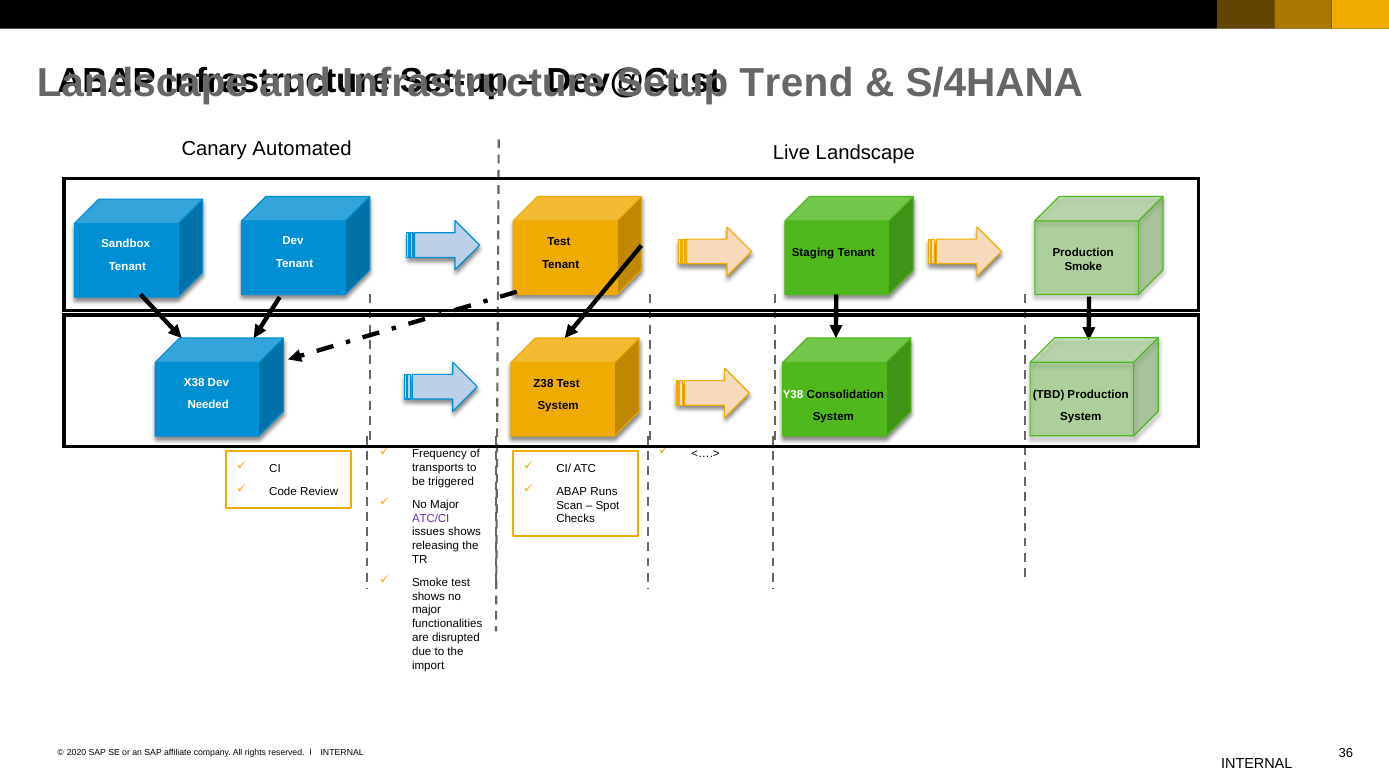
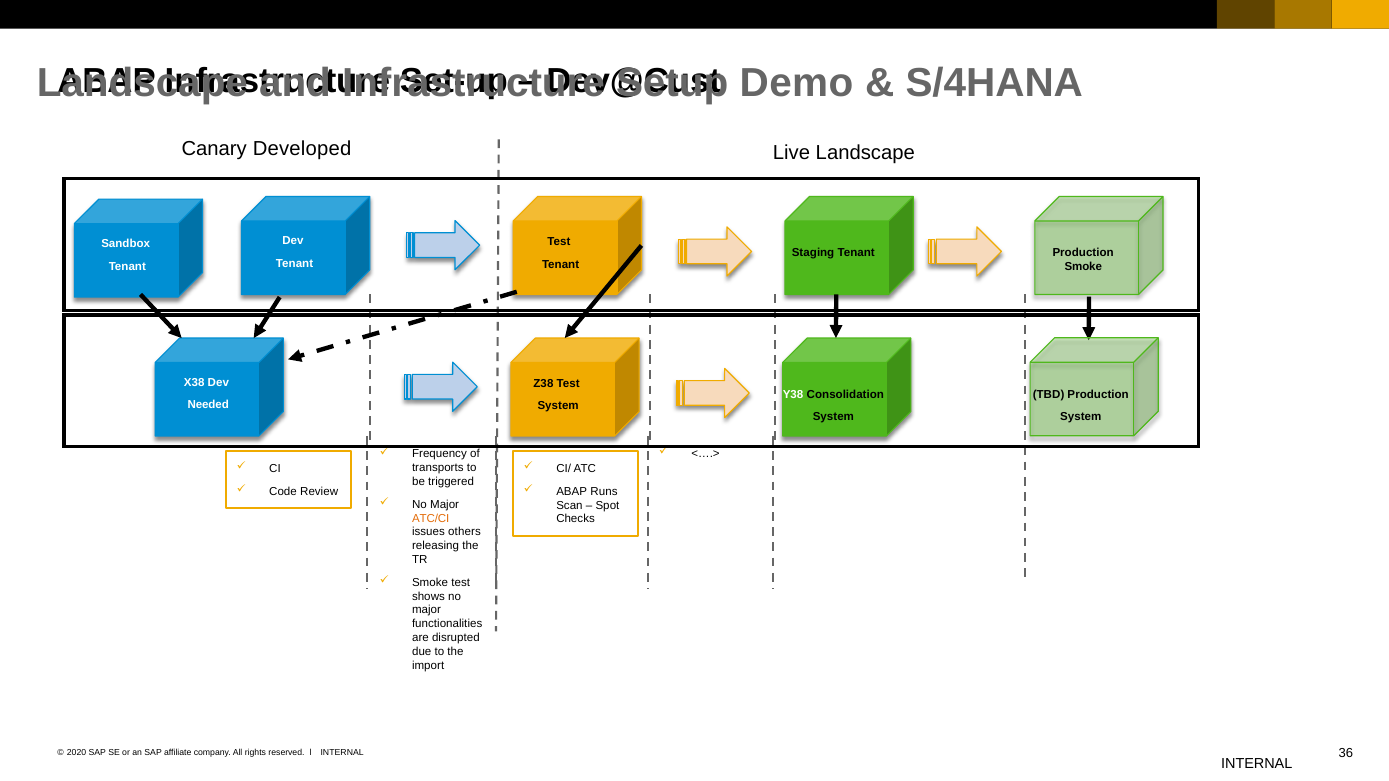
Trend: Trend -> Demo (797, 83)
Automated: Automated -> Developed (302, 149)
ATC/CI colour: purple -> orange (431, 518)
issues shows: shows -> others (465, 532)
